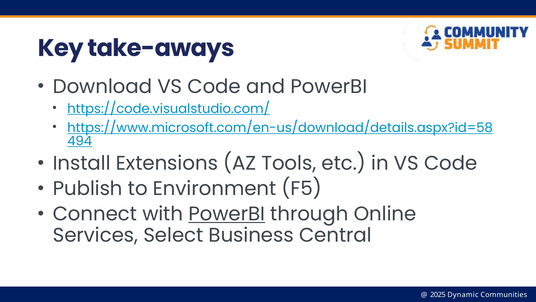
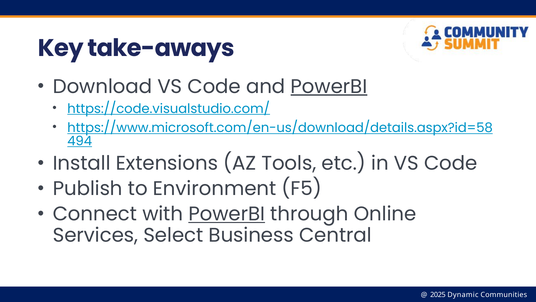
PowerBI underline: none -> present (329, 86)
